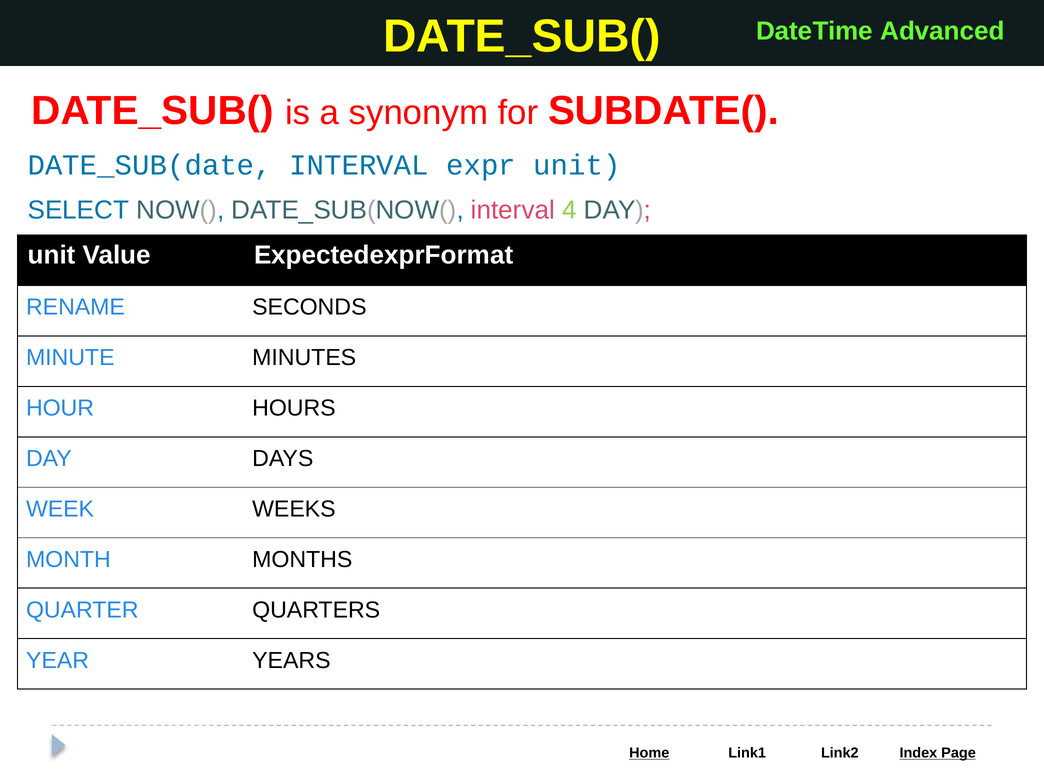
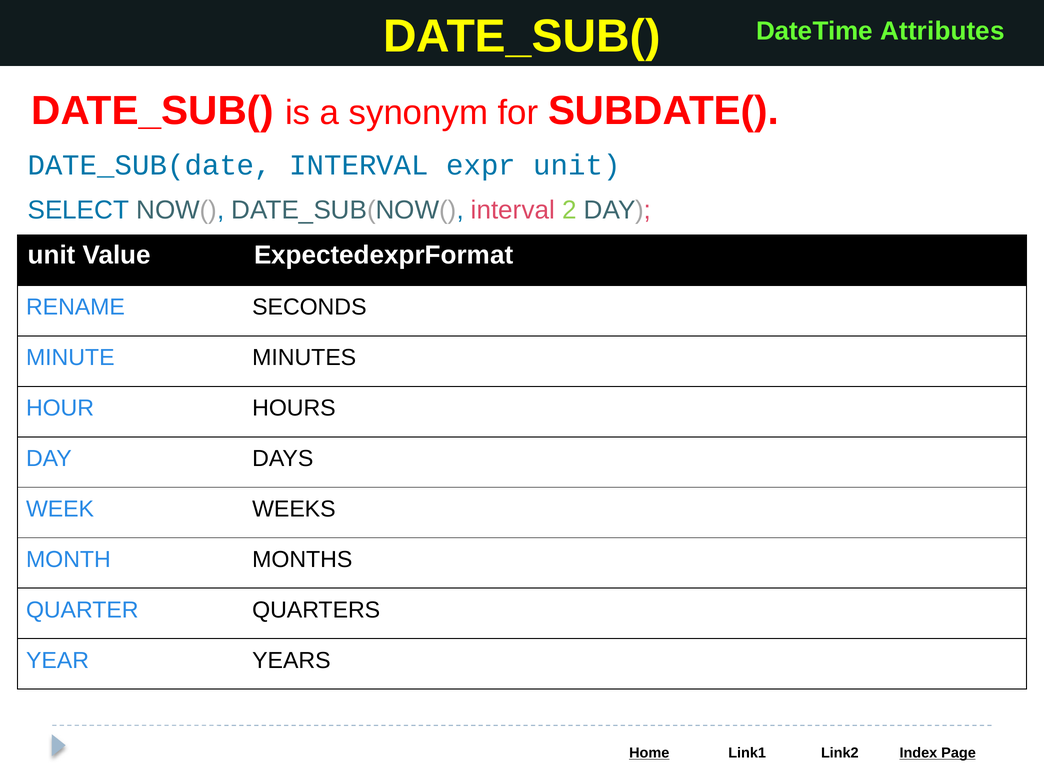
Advanced: Advanced -> Attributes (942, 31)
4: 4 -> 2 (569, 210)
